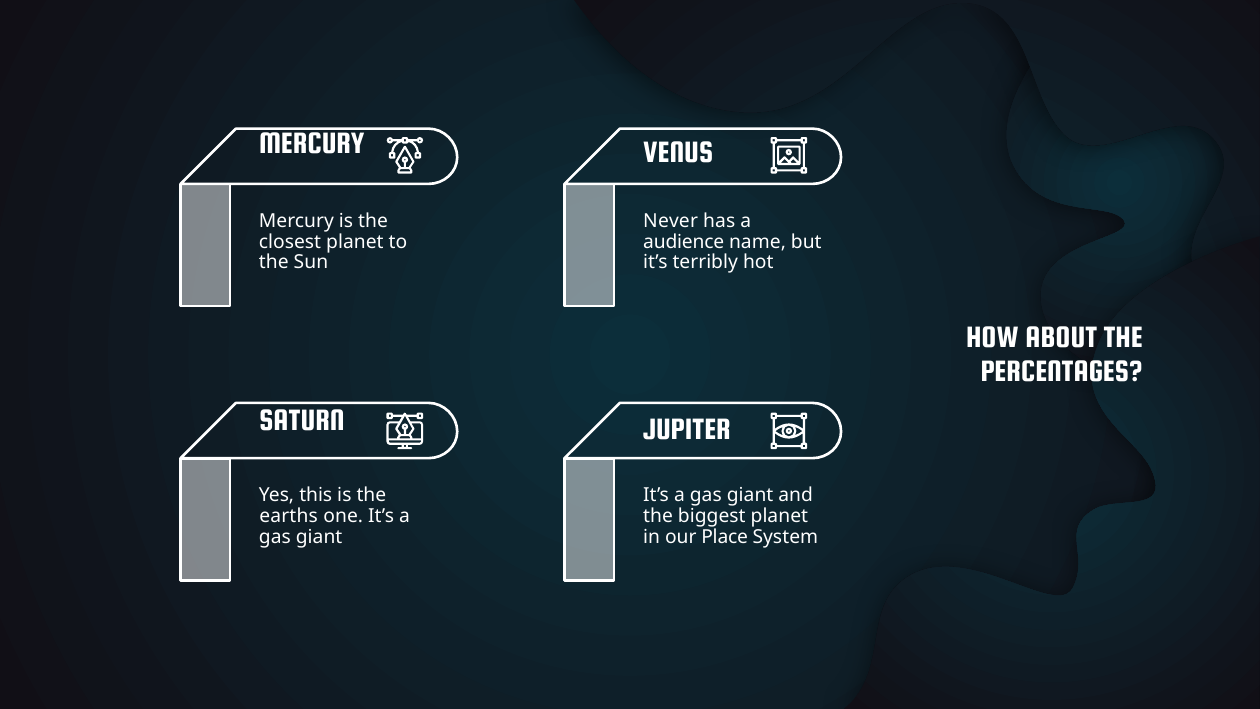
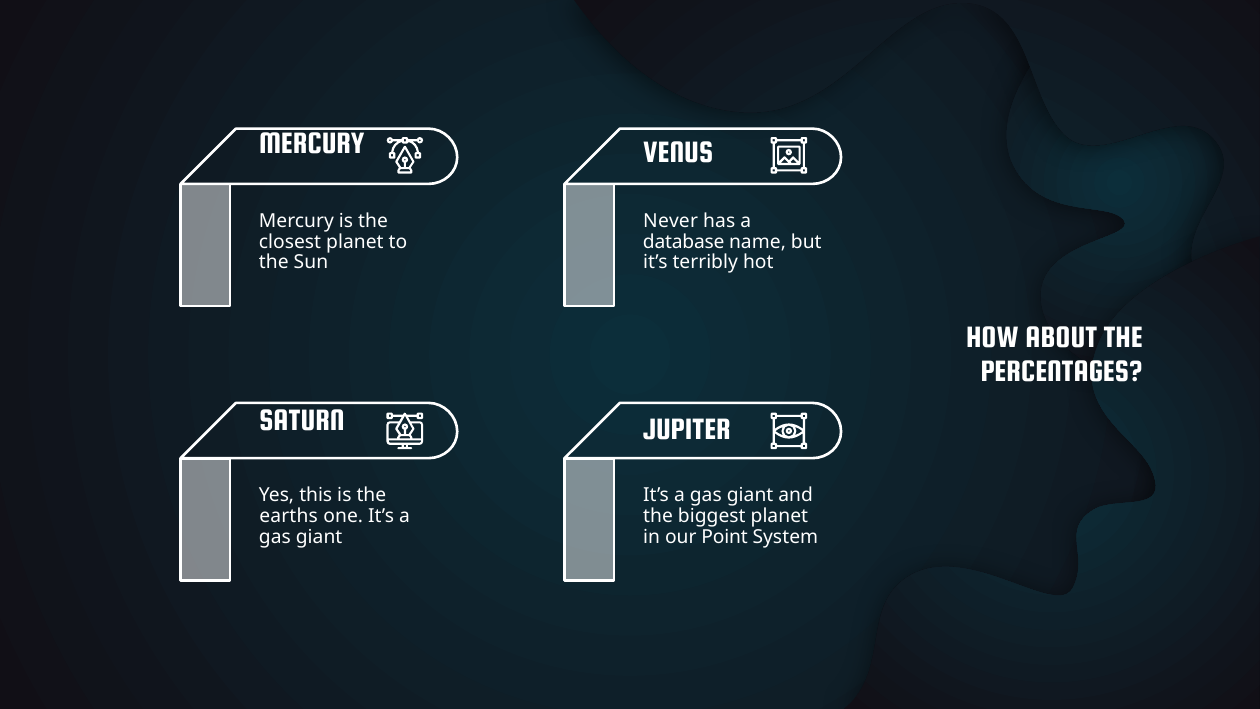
audience: audience -> database (684, 242)
Place: Place -> Point (725, 536)
